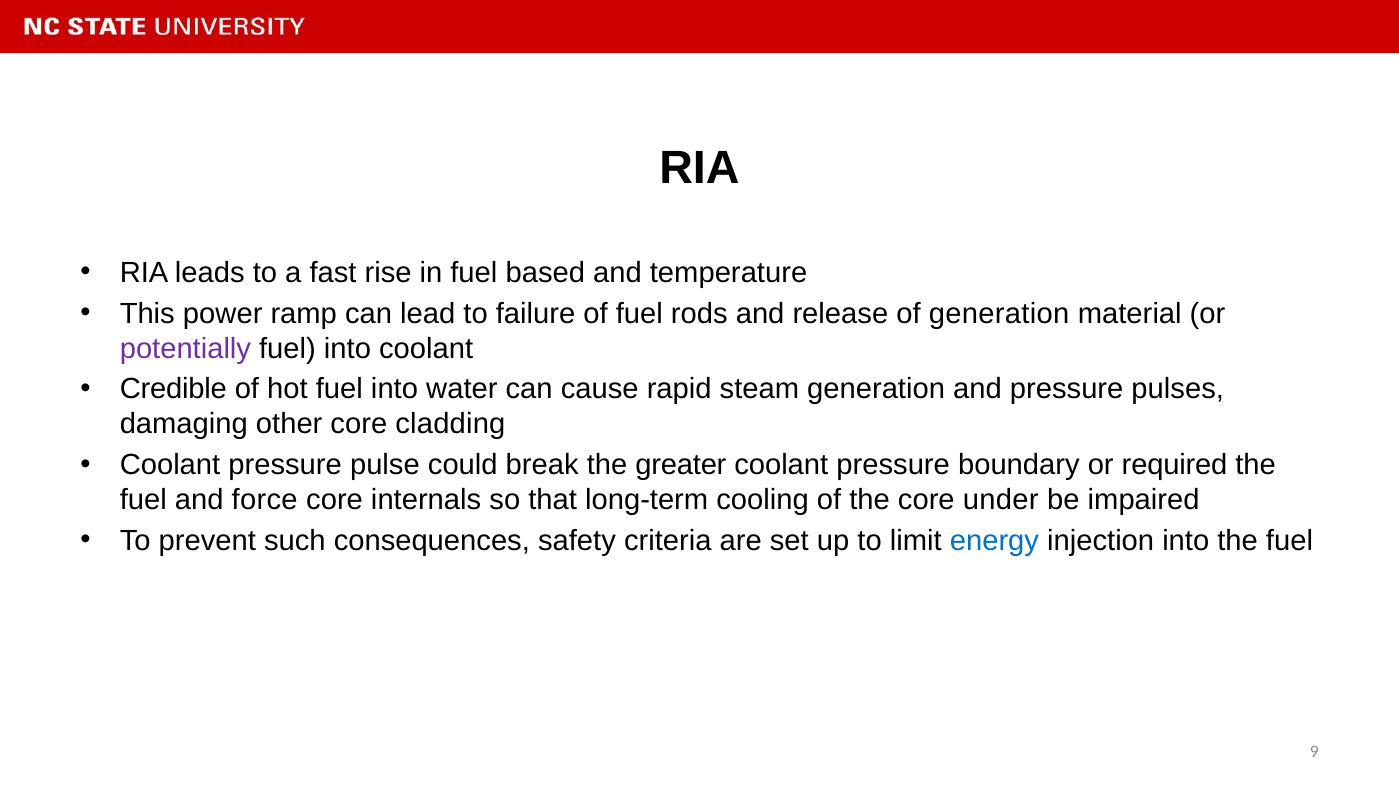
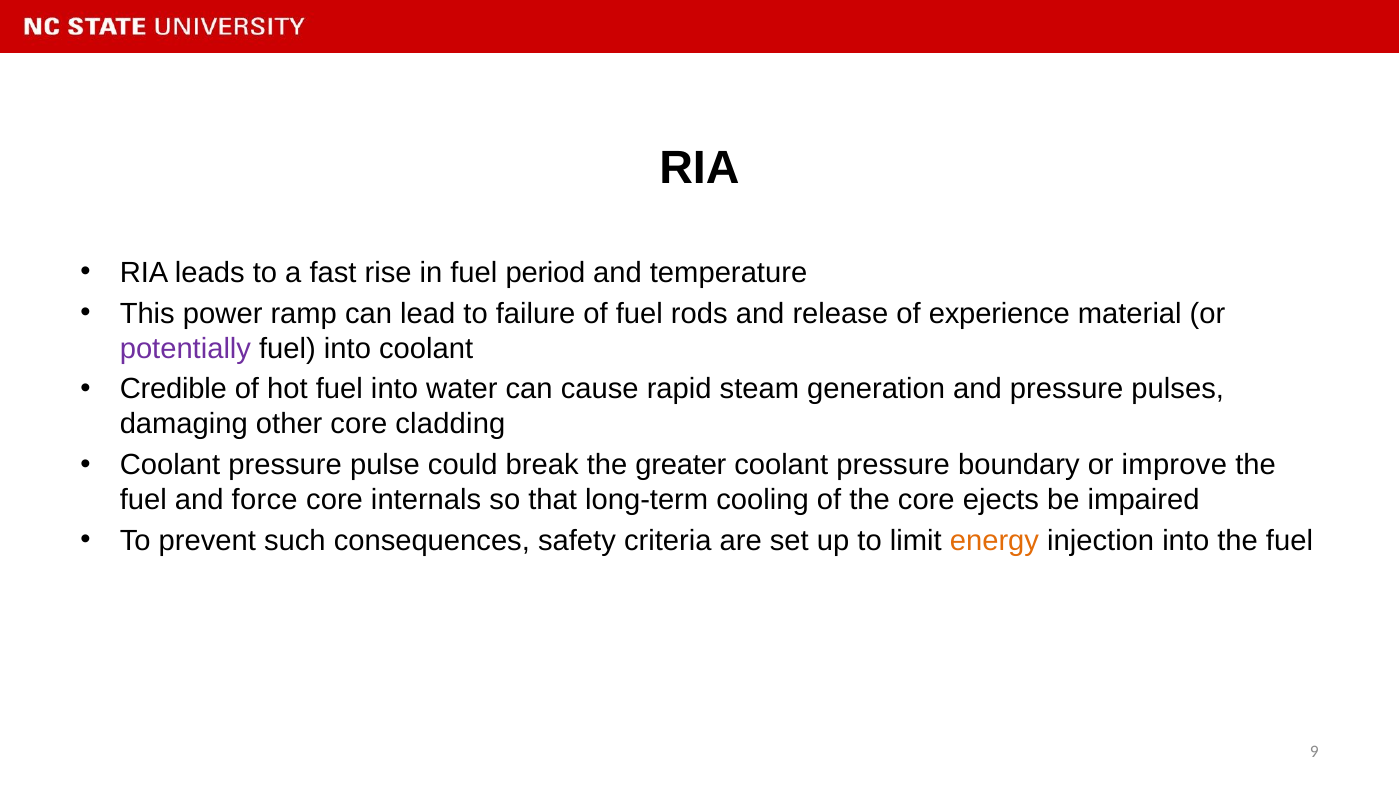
based: based -> period (545, 273)
of generation: generation -> experience (999, 313)
required: required -> improve (1174, 465)
under: under -> ejects (1001, 500)
energy colour: blue -> orange (994, 541)
